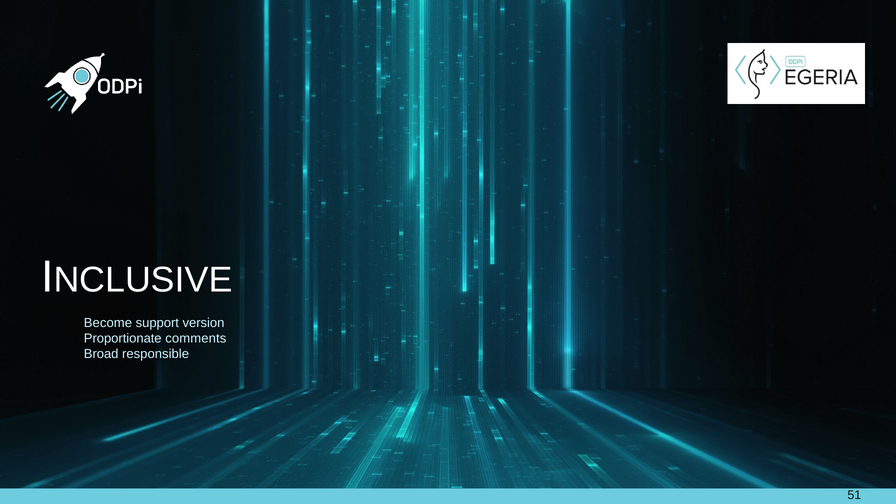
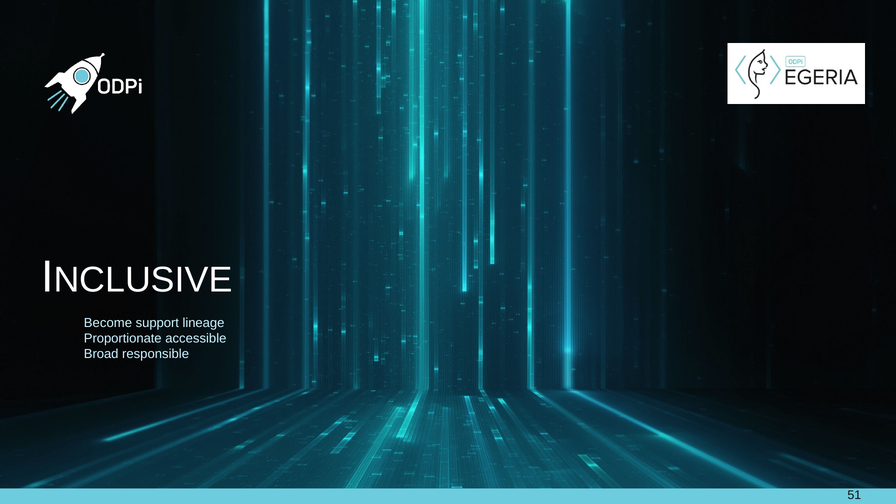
version: version -> lineage (203, 323)
comments: comments -> accessible (196, 338)
